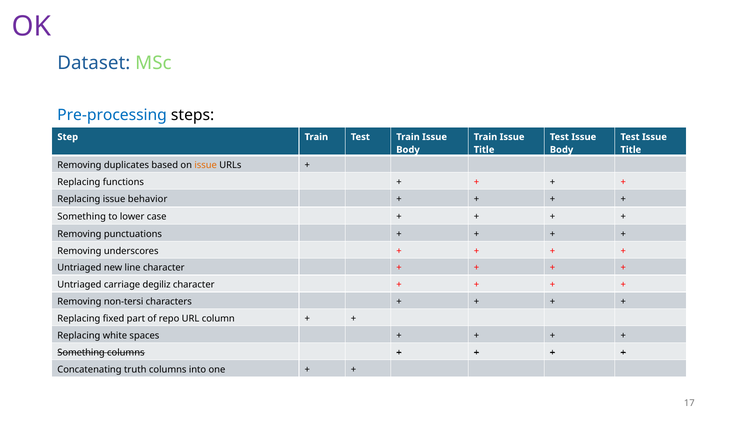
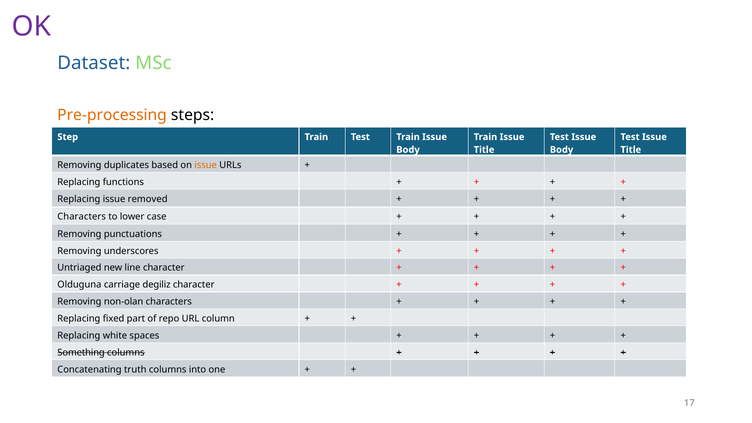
Pre-processing colour: blue -> orange (112, 115)
behavior: behavior -> removed (148, 199)
Something: Something -> Characters (82, 217)
Untriaged: Untriaged -> Olduguna (79, 285)
non-tersi: non-tersi -> non-olan (124, 302)
